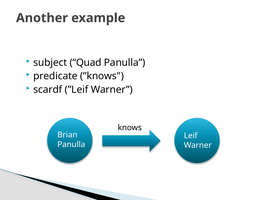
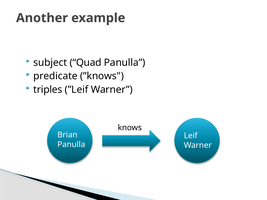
scardf: scardf -> triples (48, 90)
